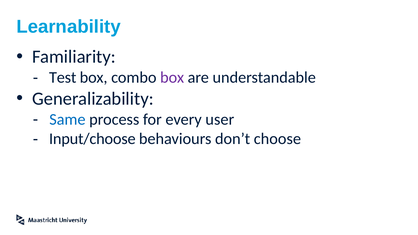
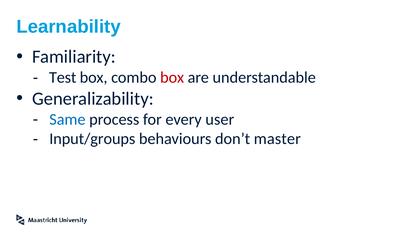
box colour: purple -> red (172, 78)
Input/choose: Input/choose -> Input/groups (92, 139)
choose: choose -> master (277, 139)
